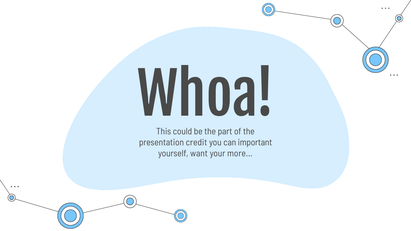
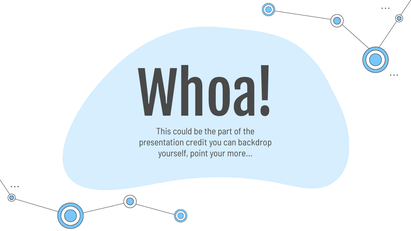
important: important -> backdrop (255, 143)
want: want -> point (199, 153)
